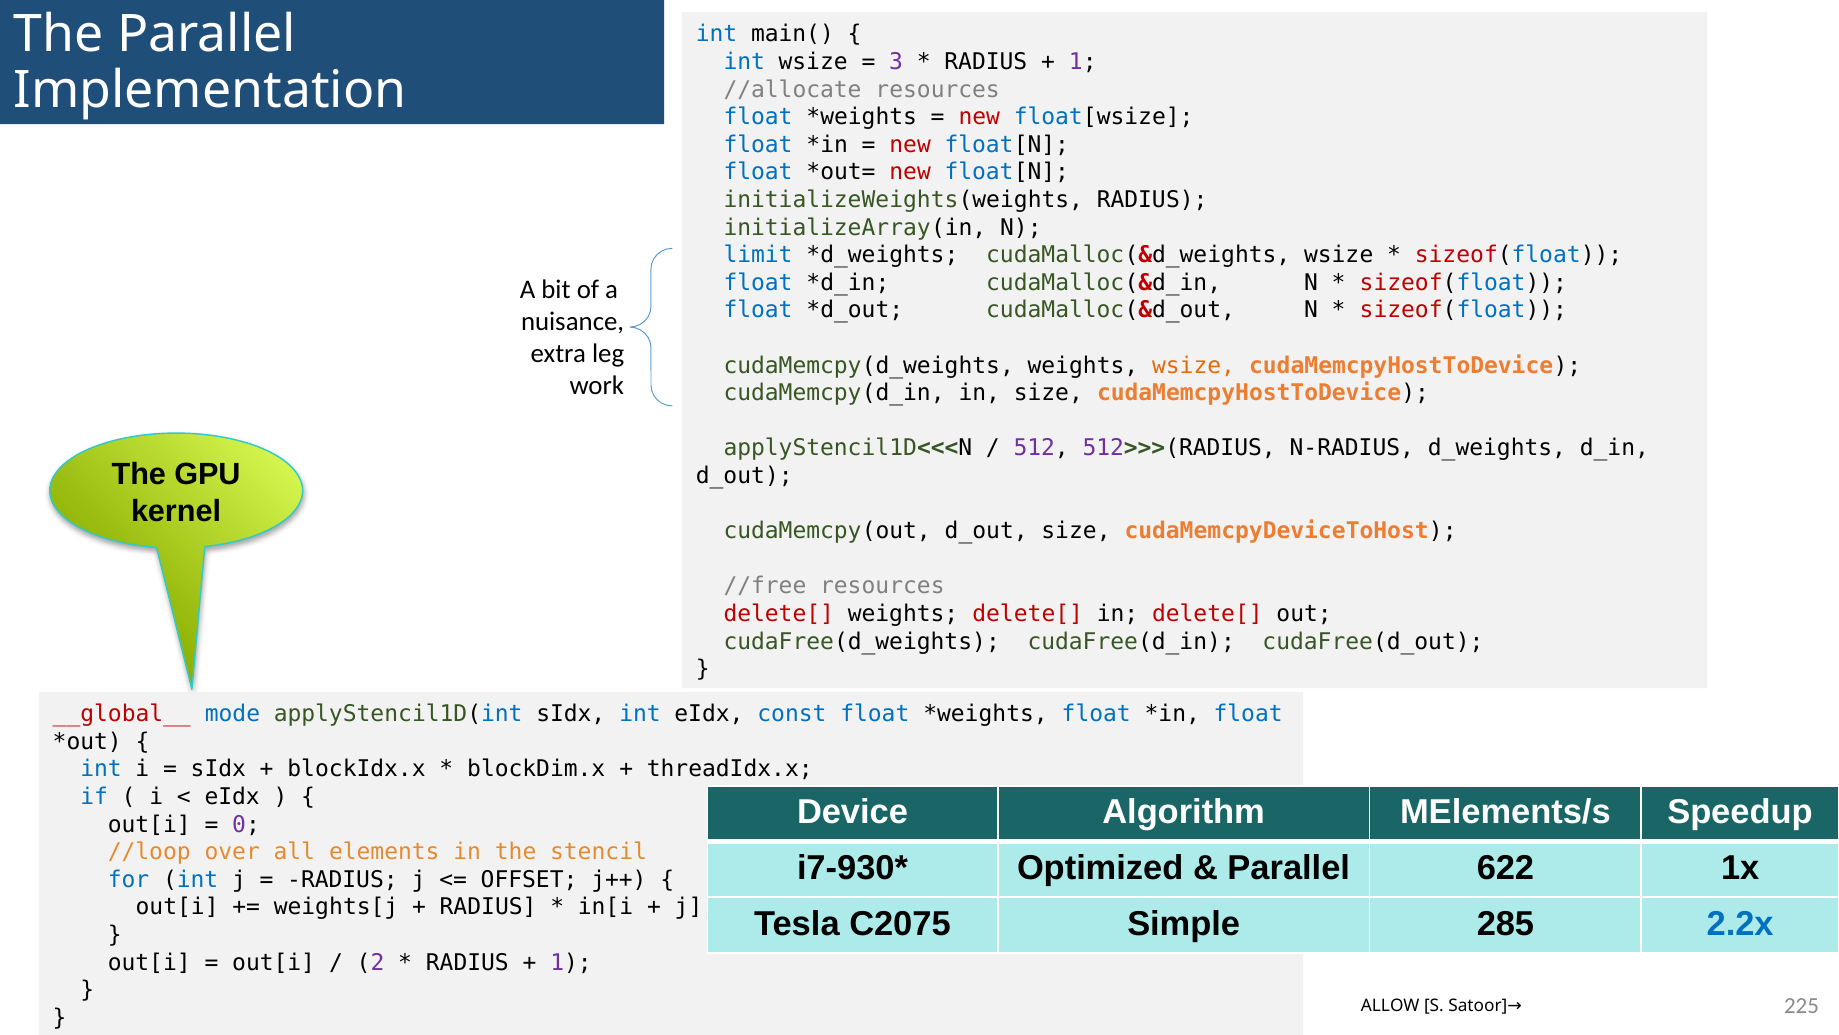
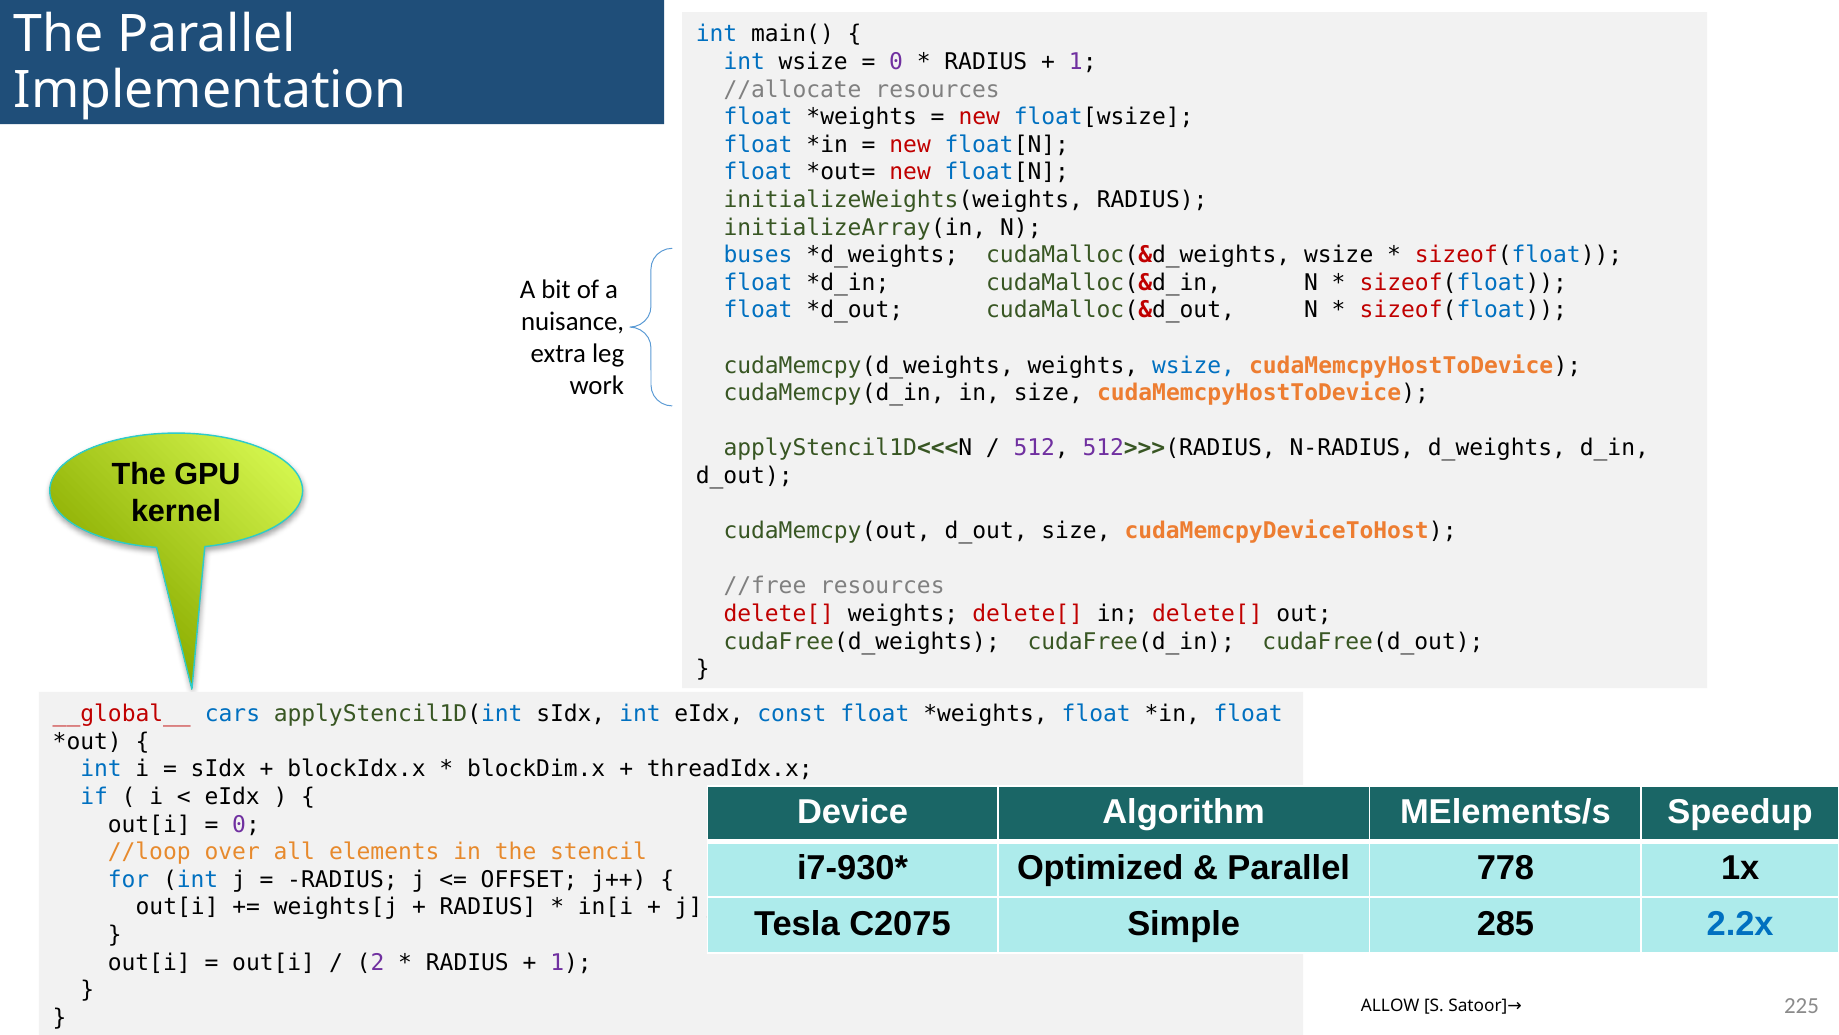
3: 3 -> 0 (896, 62)
limit: limit -> buses (758, 255)
wsize colour: orange -> blue (1194, 365)
mode: mode -> cars (232, 714)
622: 622 -> 778 (1505, 868)
